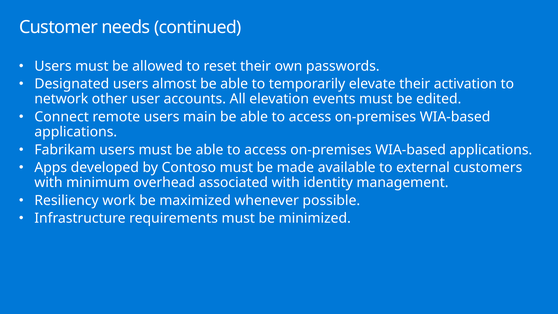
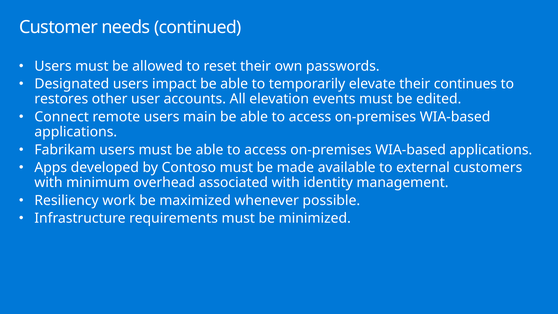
almost: almost -> impact (174, 84)
activation: activation -> continues (465, 84)
network: network -> restores (61, 99)
